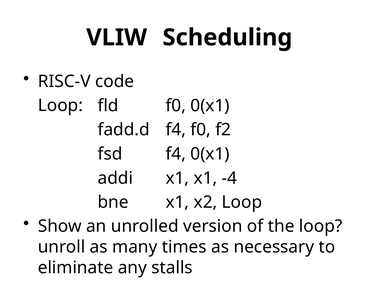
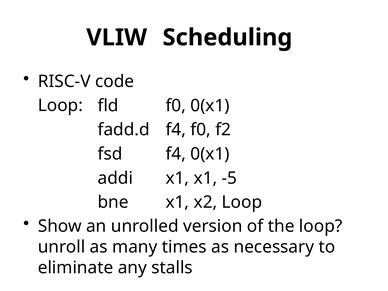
-4: -4 -> -5 (229, 178)
